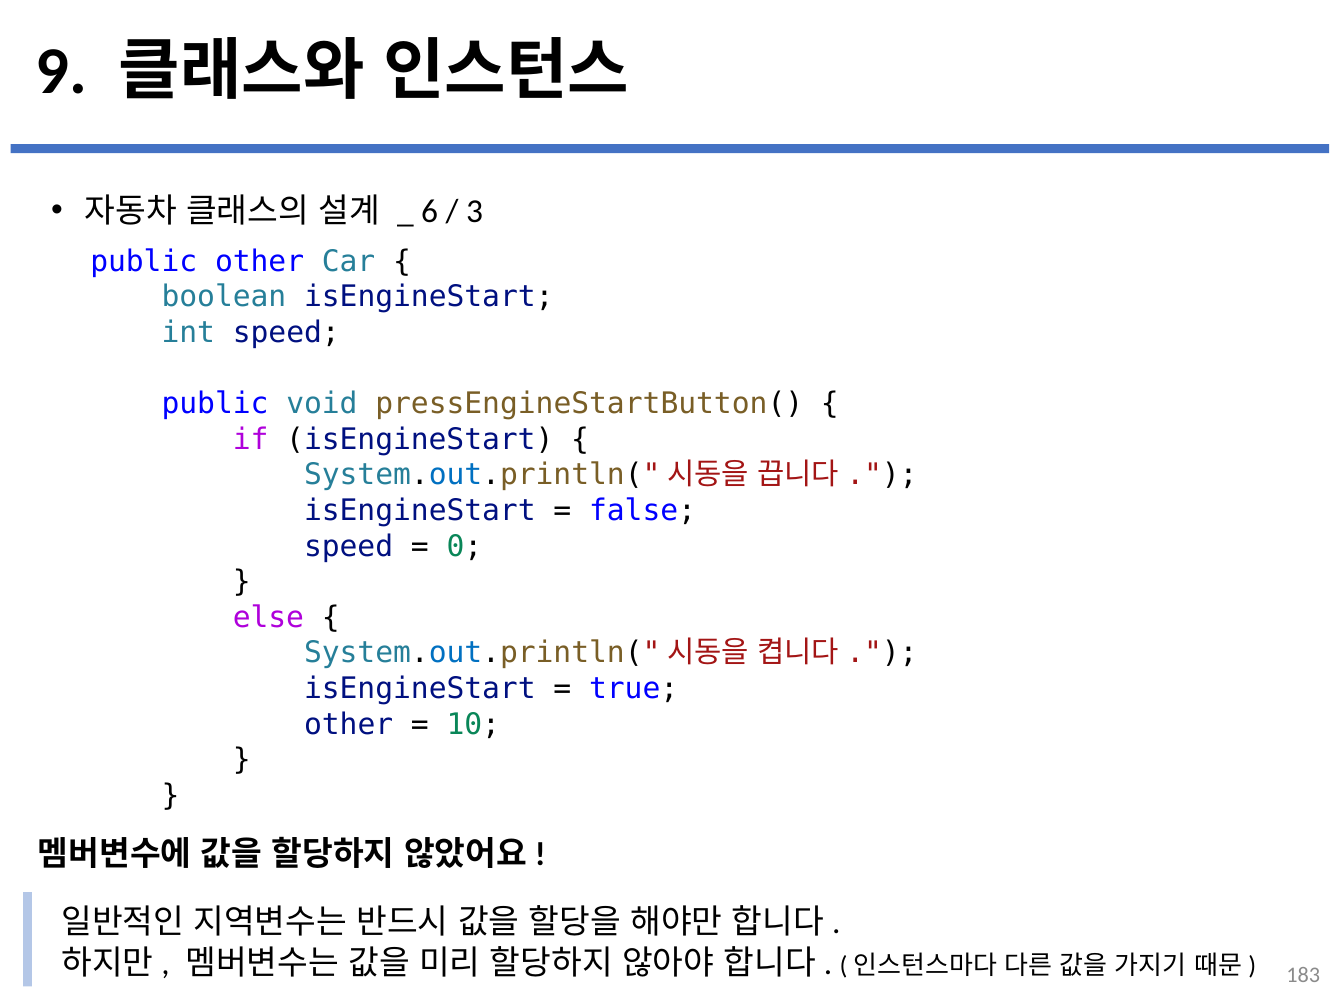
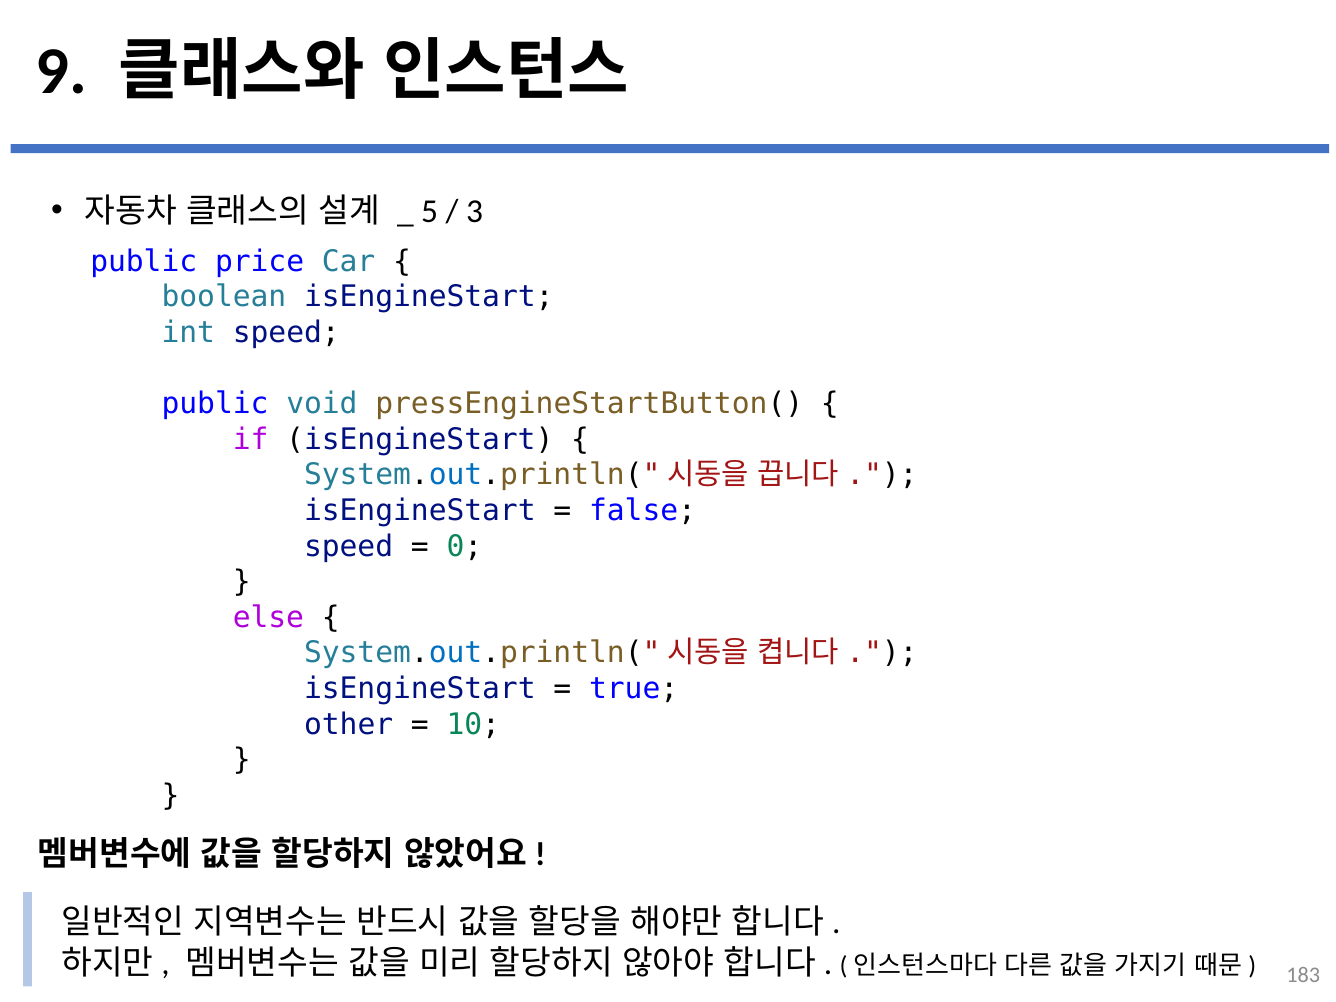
6: 6 -> 5 (430, 211)
public other: other -> price (260, 261)
